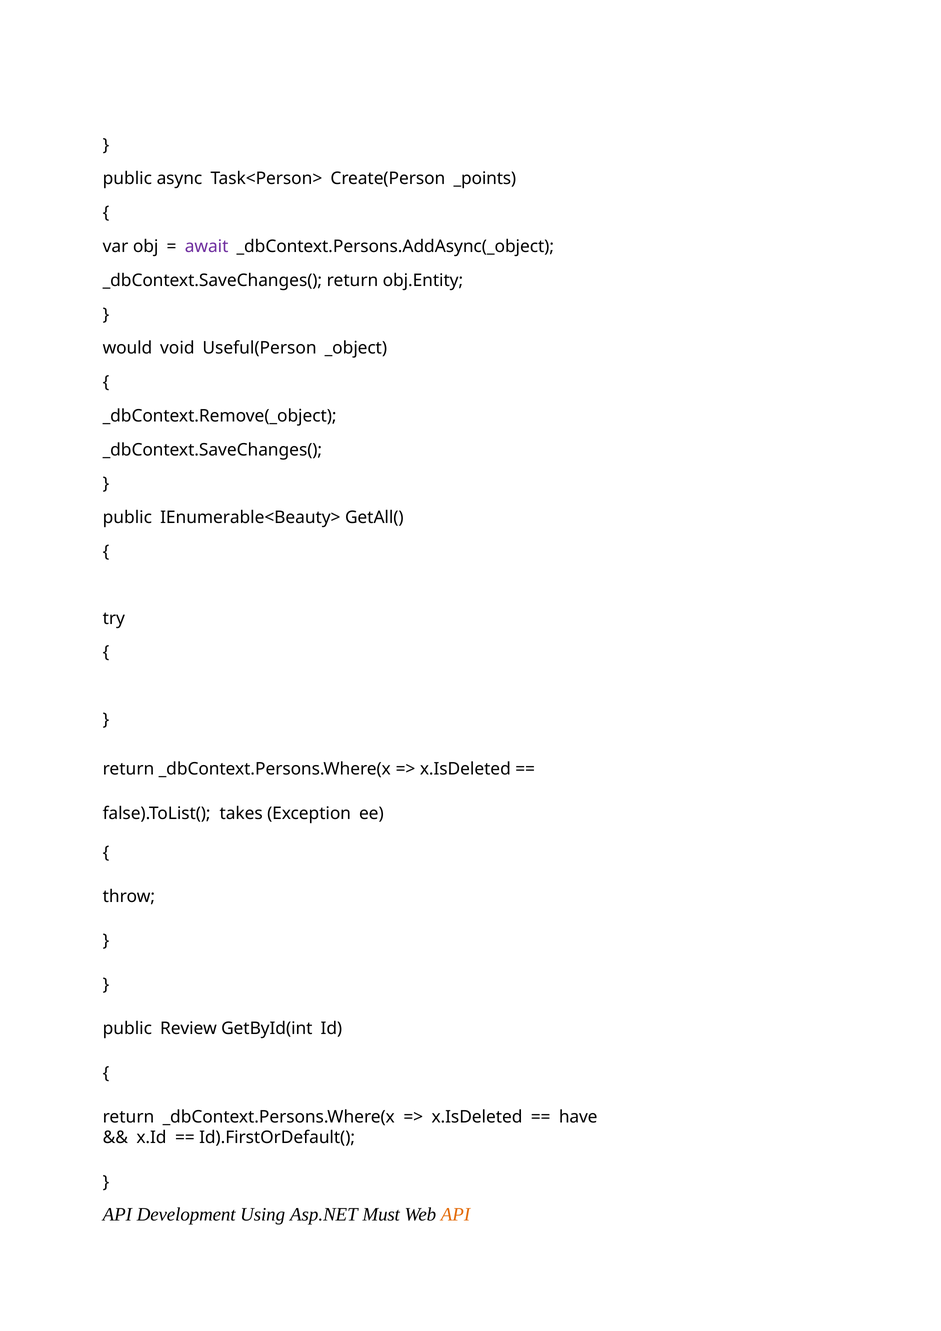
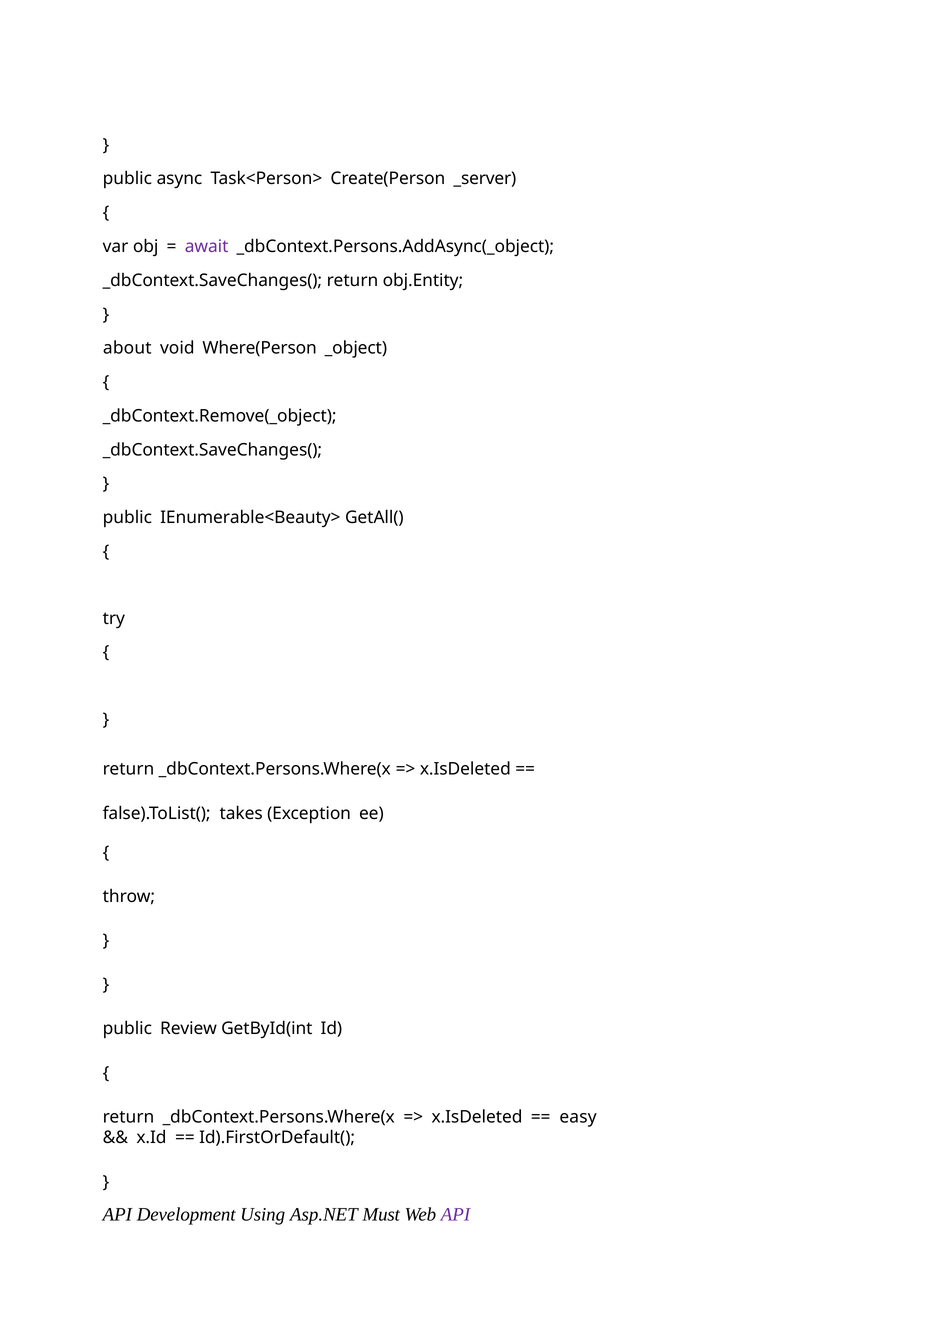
_points: _points -> _server (485, 179)
would: would -> about (127, 348)
Useful(Person: Useful(Person -> Where(Person (260, 348)
have: have -> easy (578, 1116)
API colour: orange -> purple (456, 1214)
